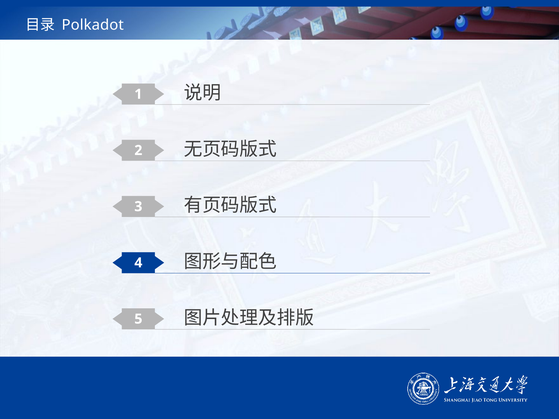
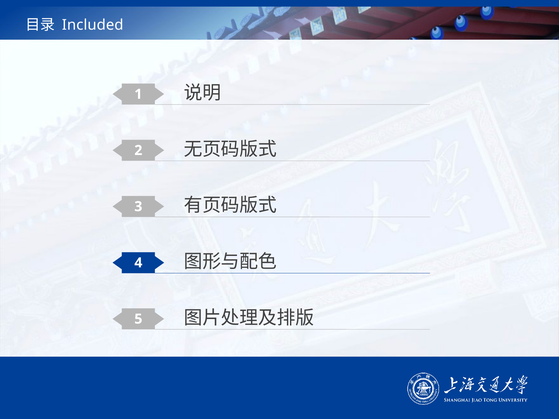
Polkadot: Polkadot -> Included (93, 25)
